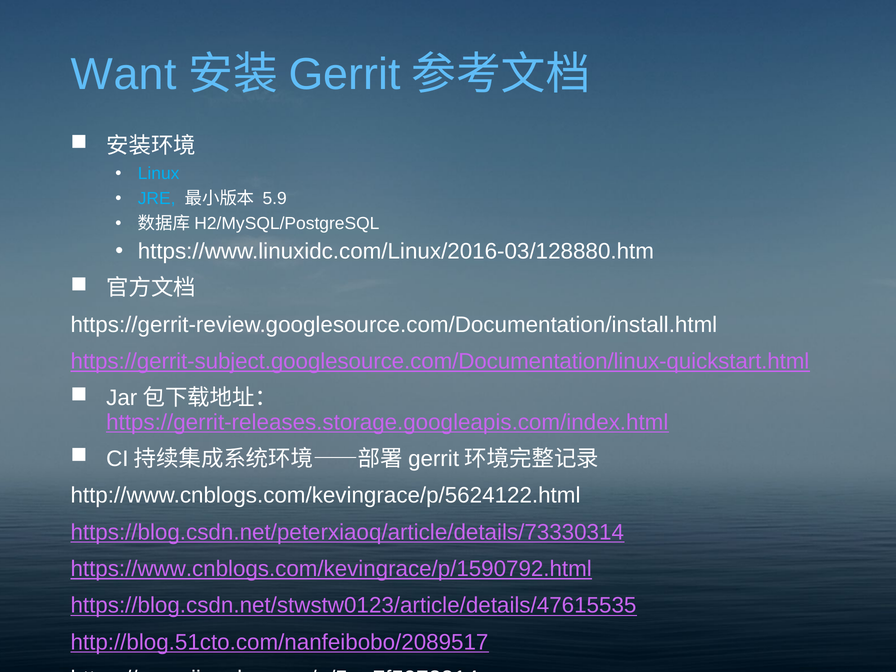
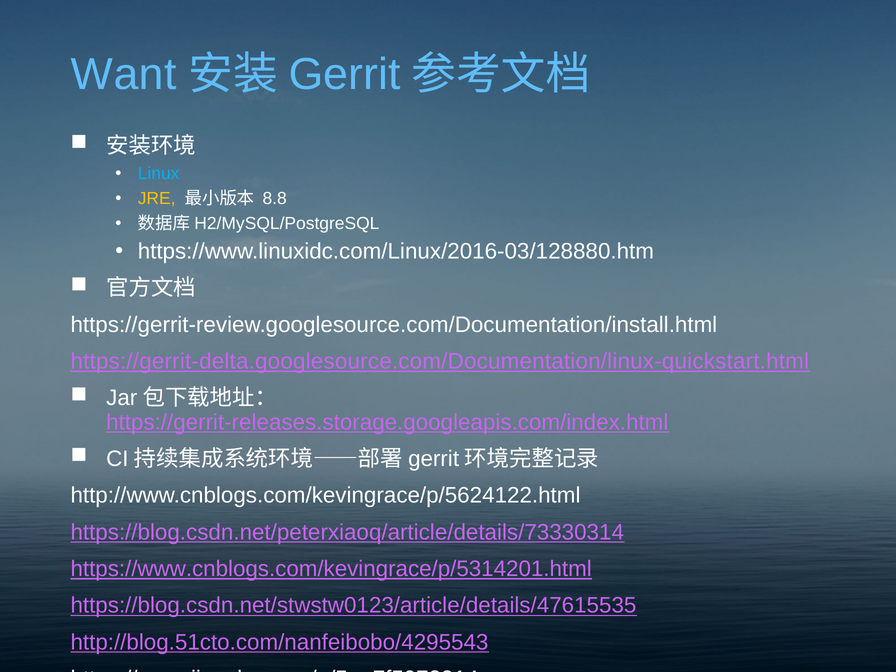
JRE colour: light blue -> yellow (157, 199)
5.9: 5.9 -> 8.8 (275, 199)
https://gerrit-subject.googlesource.com/Documentation/linux-quickstart.html: https://gerrit-subject.googlesource.com/Documentation/linux-quickstart.html -> https://gerrit-delta.googlesource.com/Documentation/linux-quickstart.html (440, 361)
https://www.cnblogs.com/kevingrace/p/1590792.html: https://www.cnblogs.com/kevingrace/p/1590792.html -> https://www.cnblogs.com/kevingrace/p/5314201.html (331, 569)
http://blog.51cto.com/nanfeibobo/2089517: http://blog.51cto.com/nanfeibobo/2089517 -> http://blog.51cto.com/nanfeibobo/4295543 (280, 642)
